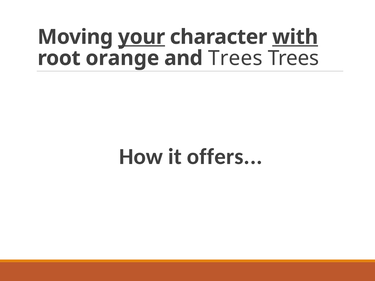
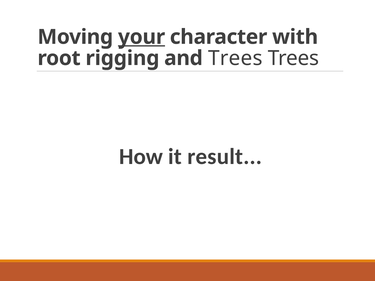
with underline: present -> none (295, 37)
orange: orange -> rigging (122, 58)
offers: offers -> result (225, 157)
